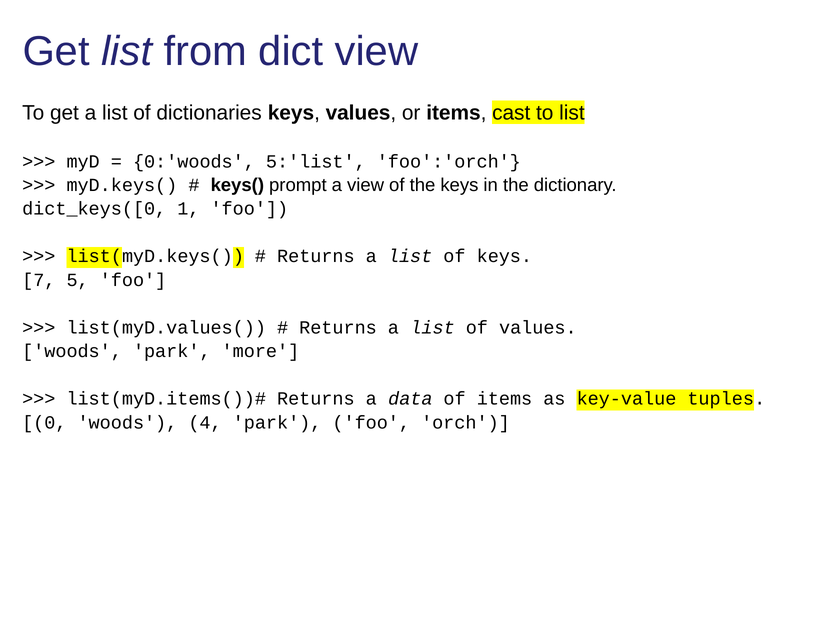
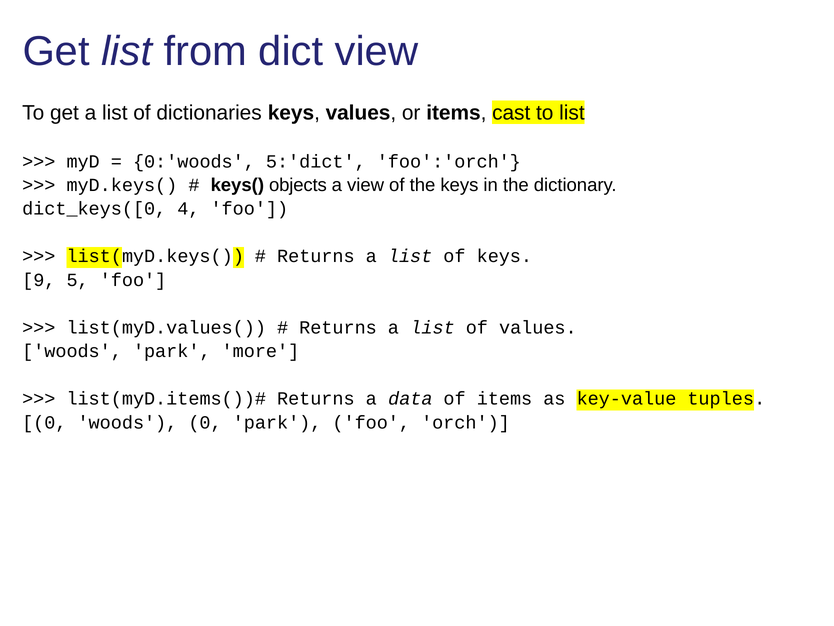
5:'list: 5:'list -> 5:'dict (316, 161)
prompt: prompt -> objects (298, 185)
1: 1 -> 4 (188, 209)
7: 7 -> 9 (39, 280)
woods 4: 4 -> 0 (205, 422)
